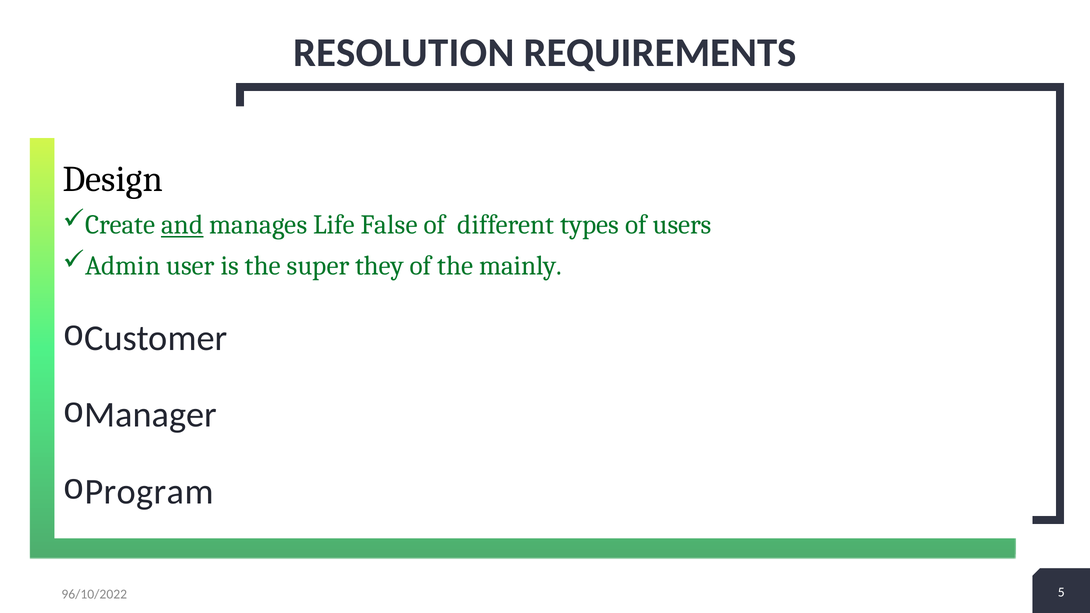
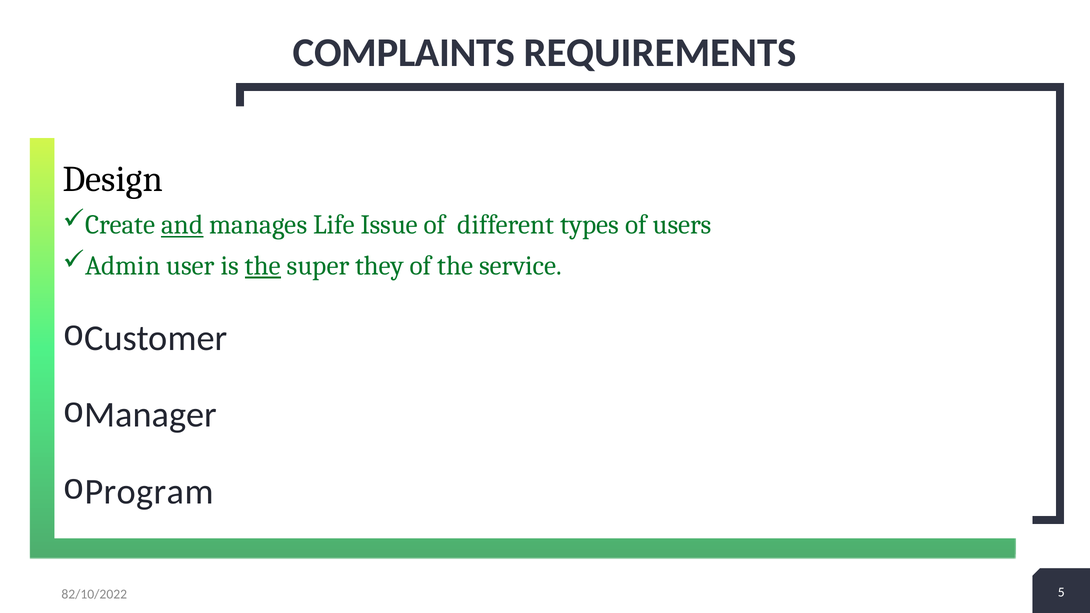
RESOLUTION: RESOLUTION -> COMPLAINTS (404, 53)
False: False -> Issue (389, 225)
the underline: none -> present (263, 266)
mainly: mainly -> service (520, 266)
96/10/2022: 96/10/2022 -> 82/10/2022 (94, 594)
